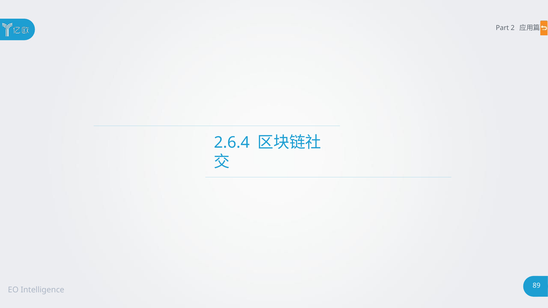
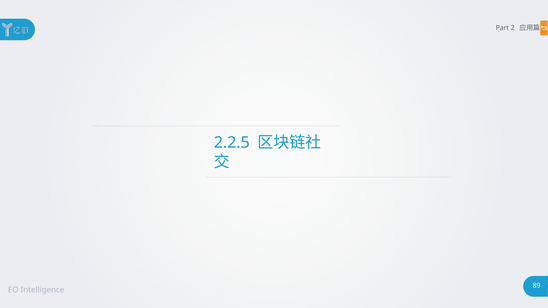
2.6.4: 2.6.4 -> 2.2.5 (232, 143)
